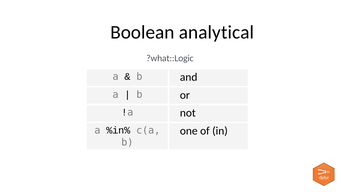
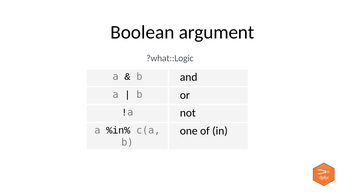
analytical: analytical -> argument (217, 32)
